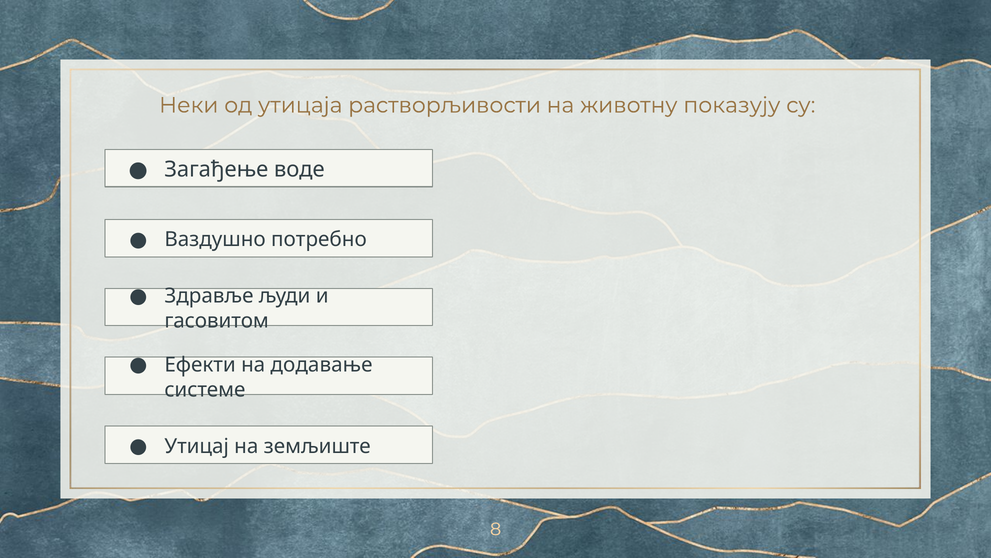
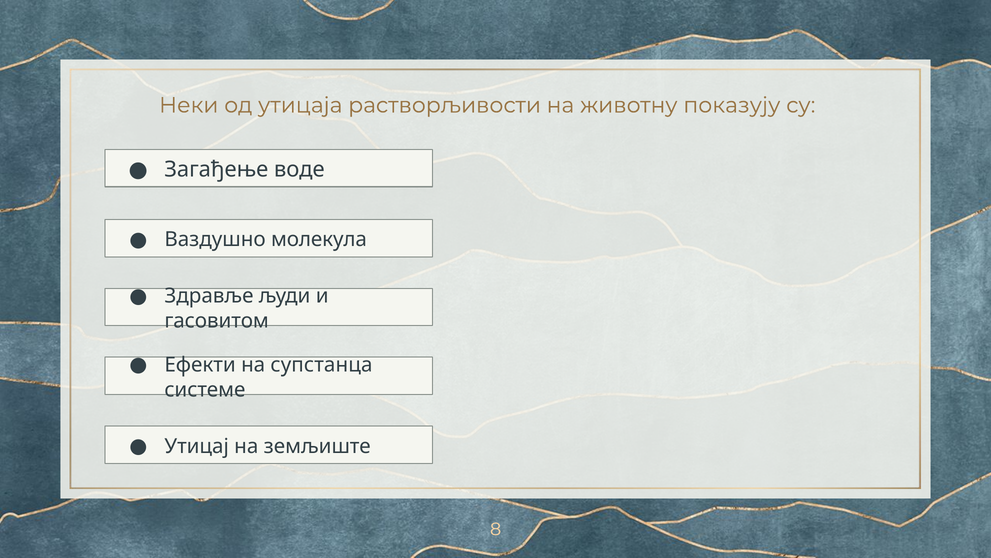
потребно: потребно -> молекула (319, 239)
додавање: додавање -> супстанца (321, 365)
